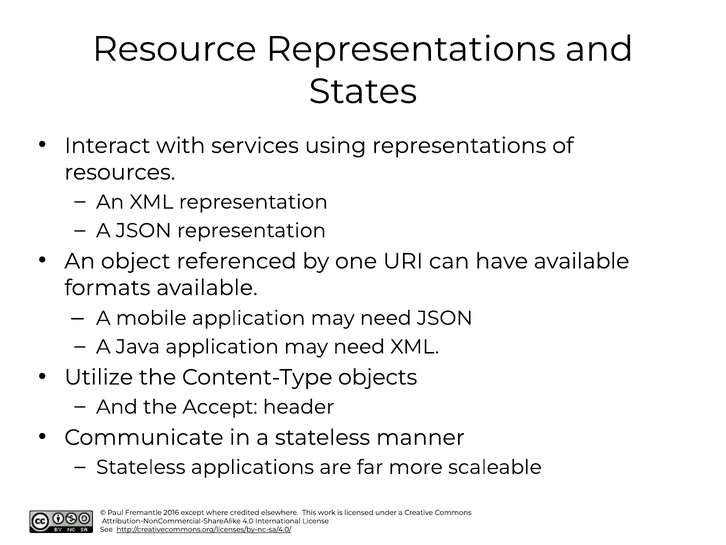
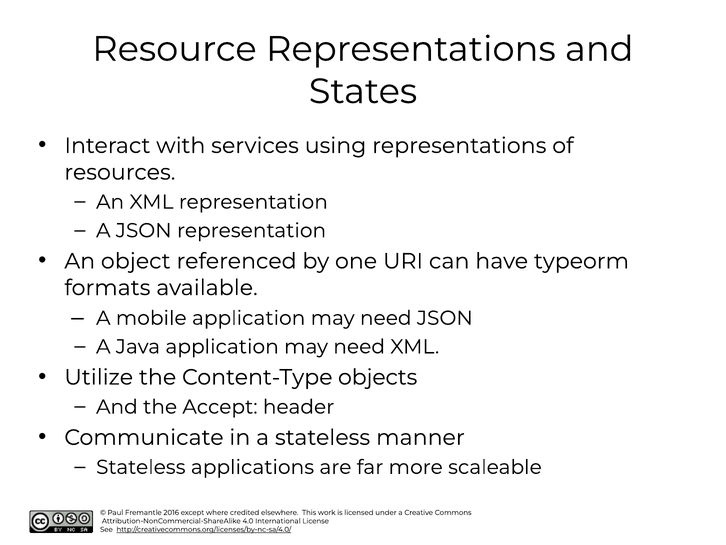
have available: available -> typeorm (581, 261)
